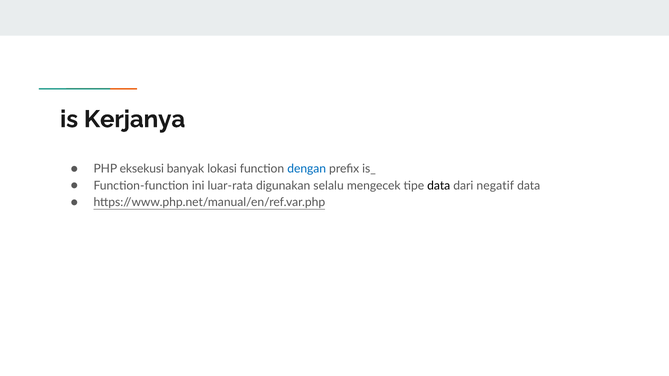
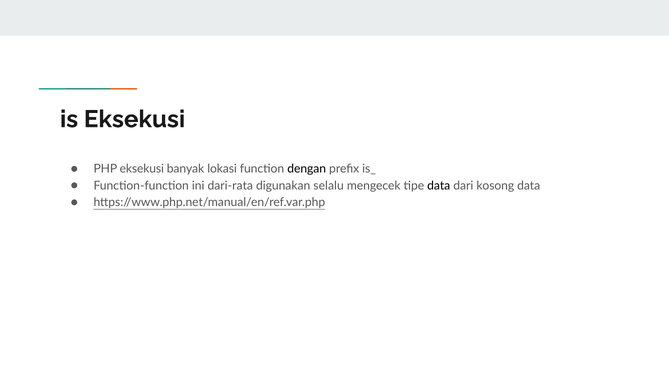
is Kerjanya: Kerjanya -> Eksekusi (135, 119)
dengan colour: blue -> black (307, 169)
luar-rata: luar-rata -> dari-rata (230, 186)
negatif: negatif -> kosong (495, 186)
